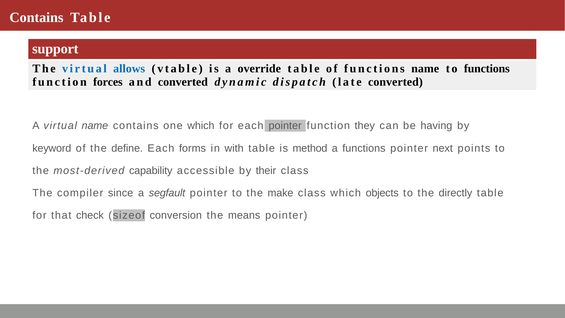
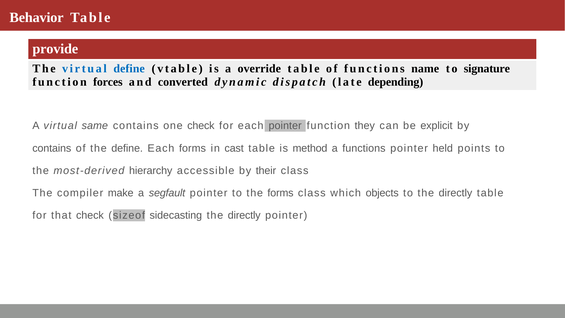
Contains: Contains -> Behavior (36, 17)
support: support -> provide (55, 49)
virtual allows: allows -> define (129, 69)
to functions: functions -> signature (487, 69)
late converted: converted -> depending (396, 82)
virtual name: name -> same (95, 126)
one which: which -> check (201, 126)
having: having -> explicit (437, 126)
keyword: keyword -> contains (52, 148)
with: with -> cast (234, 148)
next: next -> held (443, 148)
capability: capability -> hierarchy (151, 170)
since: since -> make (121, 193)
the make: make -> forms (281, 193)
conversion: conversion -> sidecasting (176, 215)
means: means -> directly (244, 215)
